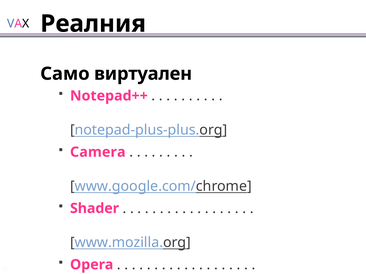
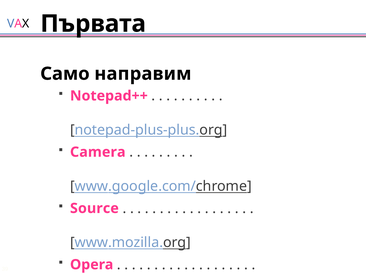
Реалния: Реалния -> Първата (93, 24)
виртуален: виртуален -> направим (143, 74)
Shader: Shader -> Source (94, 209)
